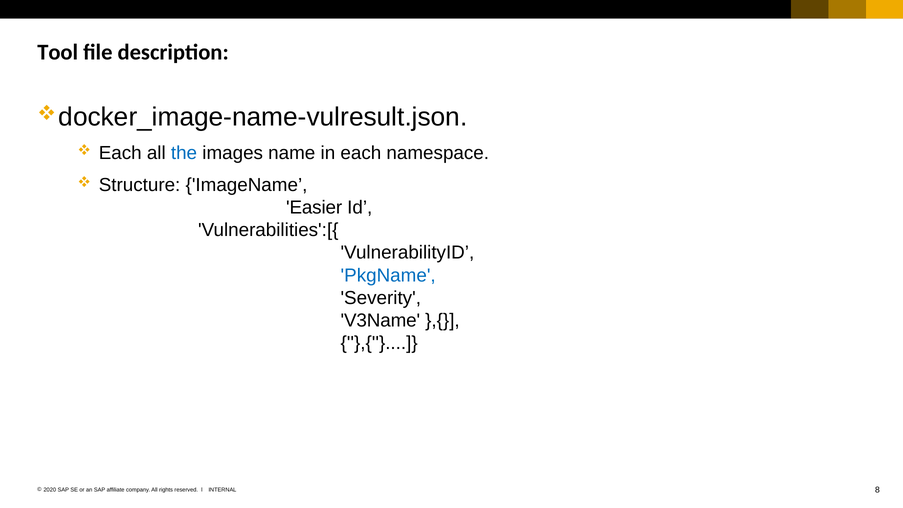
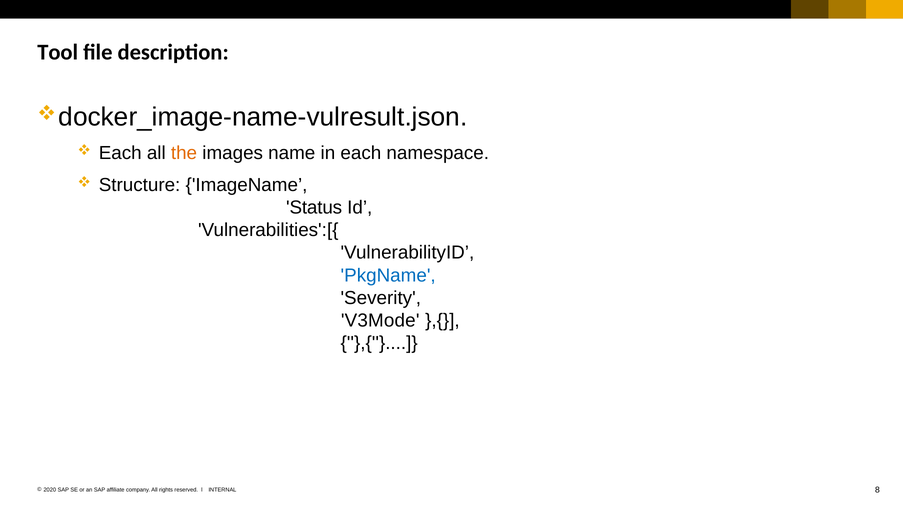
the colour: blue -> orange (184, 153)
Easier: Easier -> Status (314, 207)
V3Name: V3Name -> V3Mode (380, 320)
